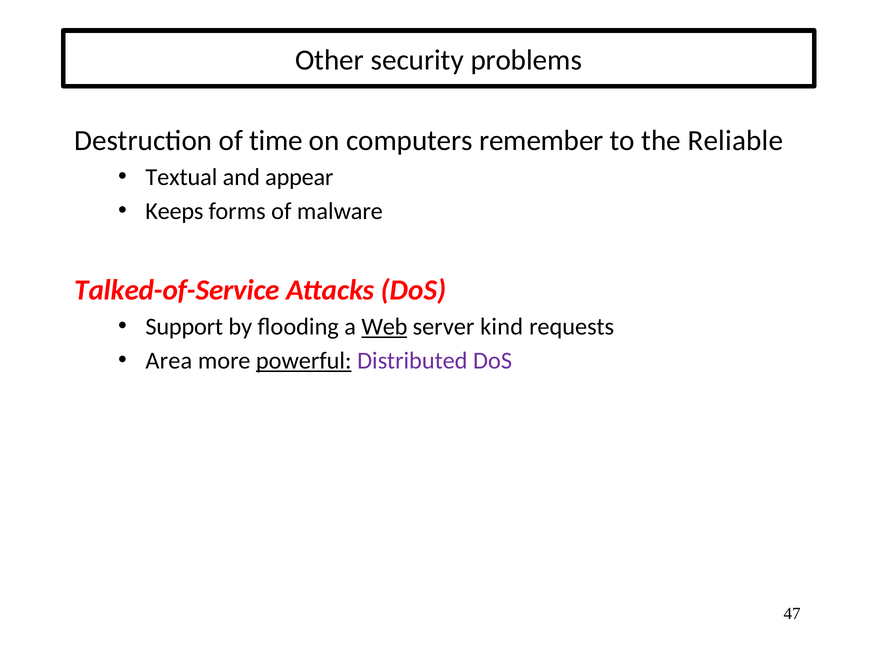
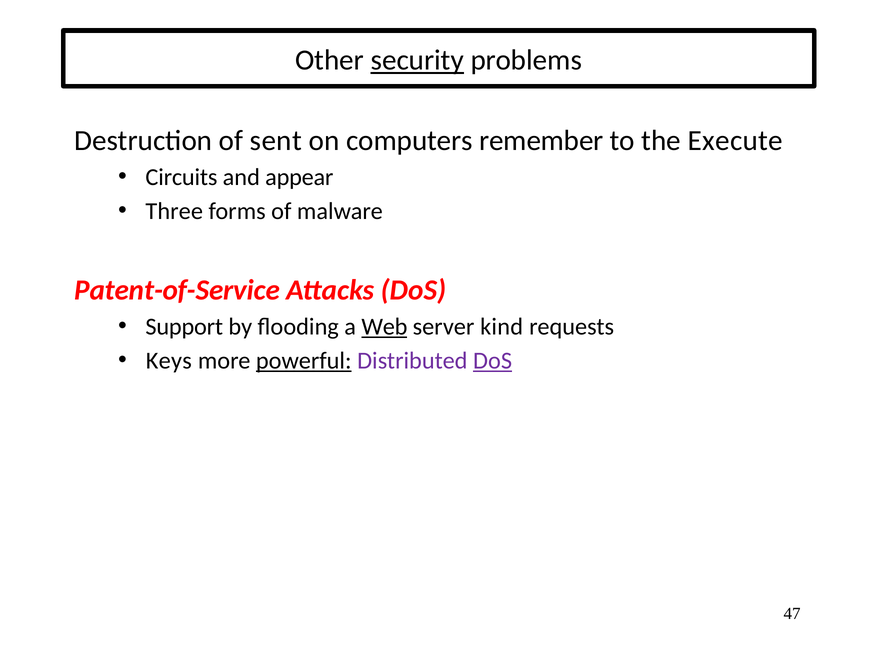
security underline: none -> present (417, 60)
time: time -> sent (276, 141)
Reliable: Reliable -> Execute (735, 141)
Textual: Textual -> Circuits (181, 177)
Keeps: Keeps -> Three (174, 211)
Talked-of-Service: Talked-of-Service -> Patent-of-Service (177, 290)
Area: Area -> Keys (169, 361)
DoS underline: none -> present (493, 361)
